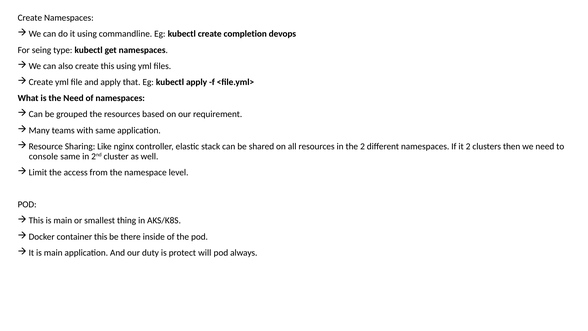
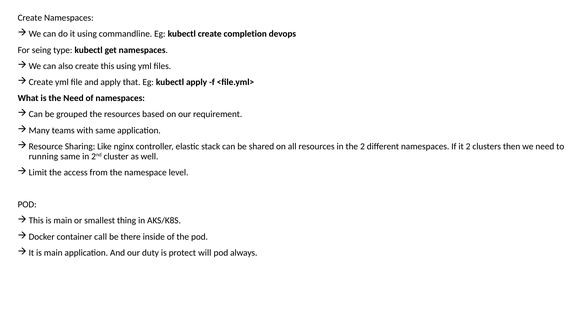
console: console -> running (43, 156)
container this: this -> call (101, 237)
